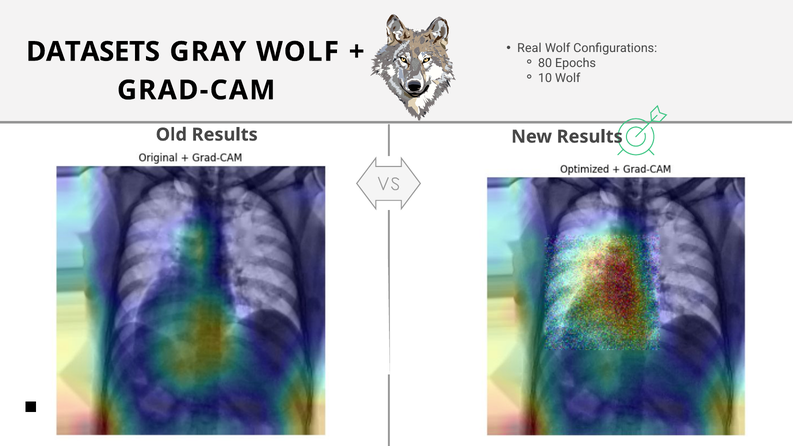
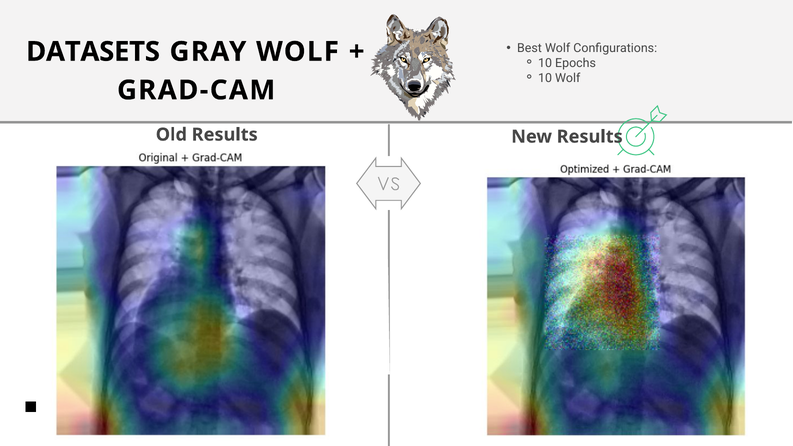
Real: Real -> Best (529, 48)
80: 80 -> 10 (545, 63)
